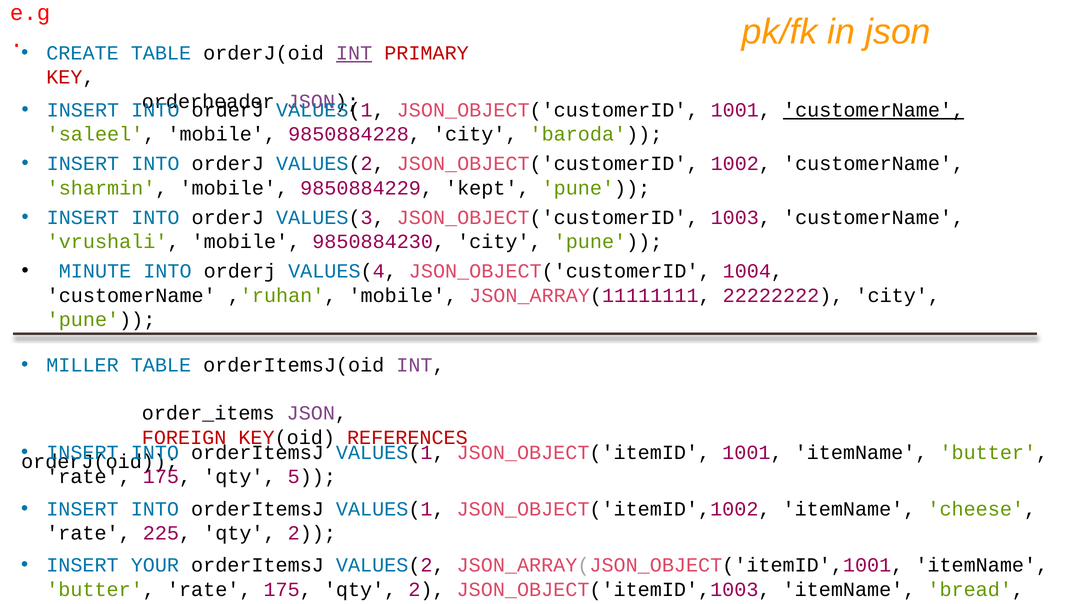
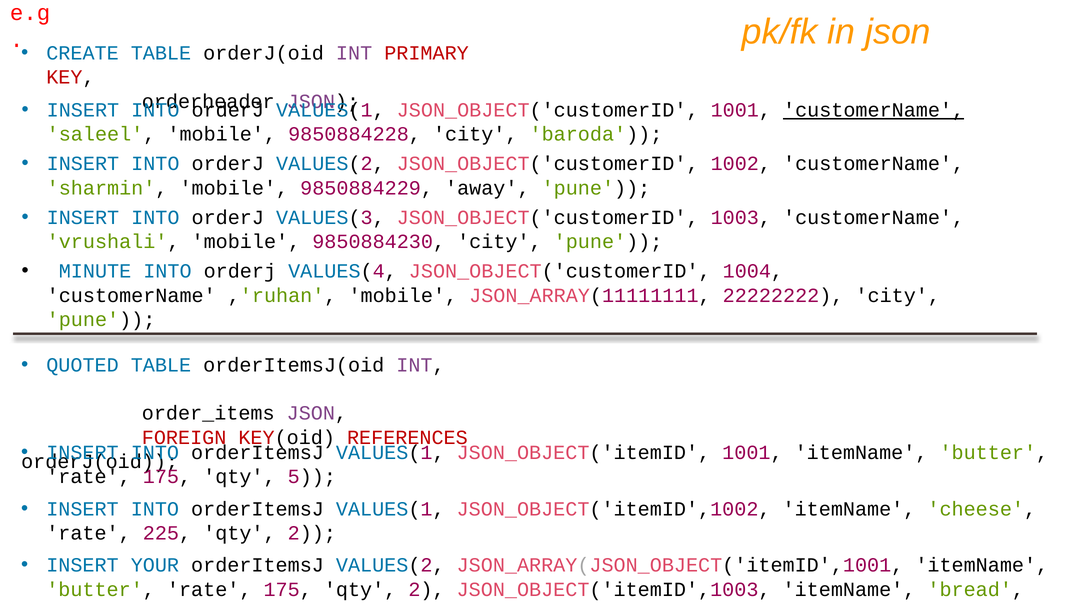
INT underline: present -> none (354, 53)
kept: kept -> away (487, 188)
MILLER: MILLER -> QUOTED (83, 365)
